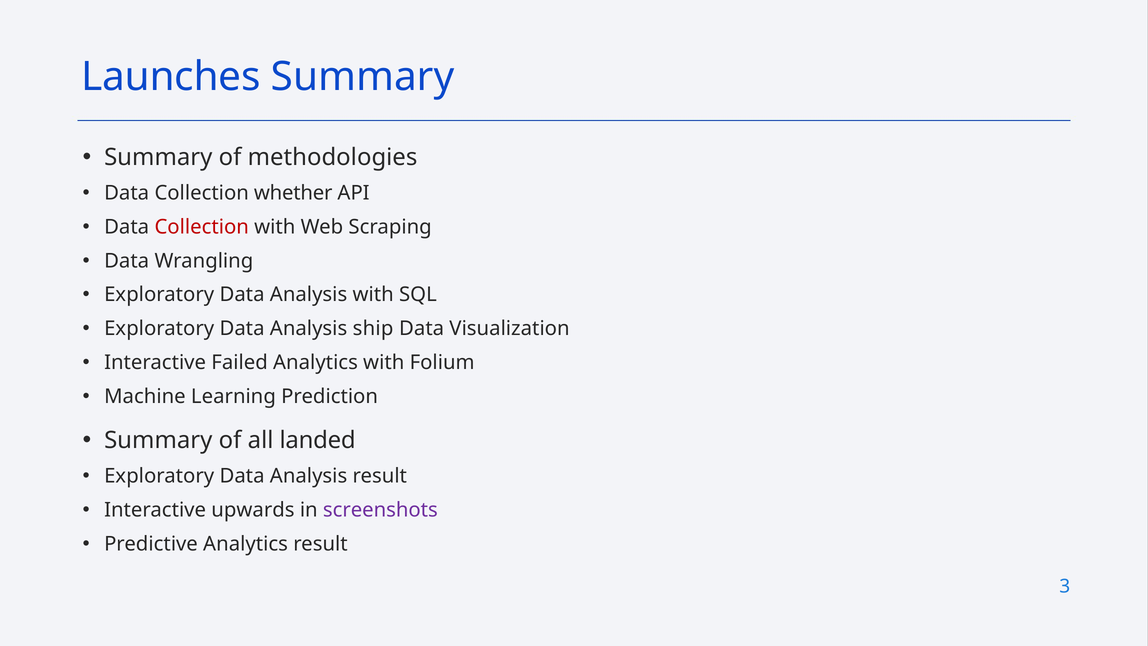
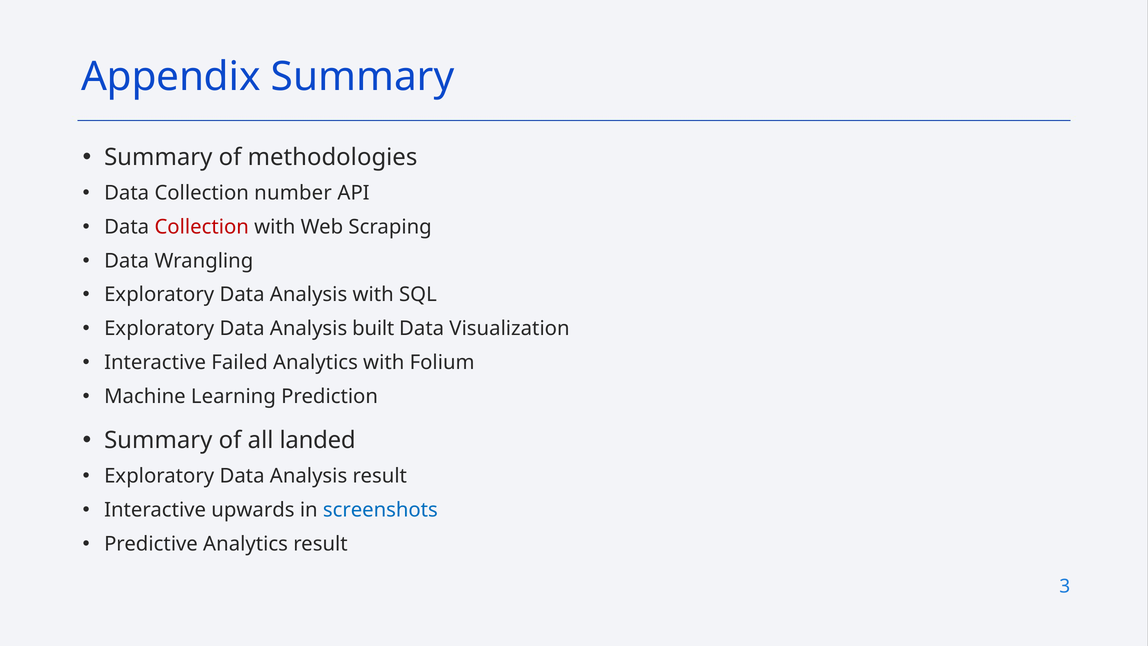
Launches: Launches -> Appendix (171, 77)
whether: whether -> number (293, 193)
ship: ship -> built (373, 329)
screenshots colour: purple -> blue (380, 510)
